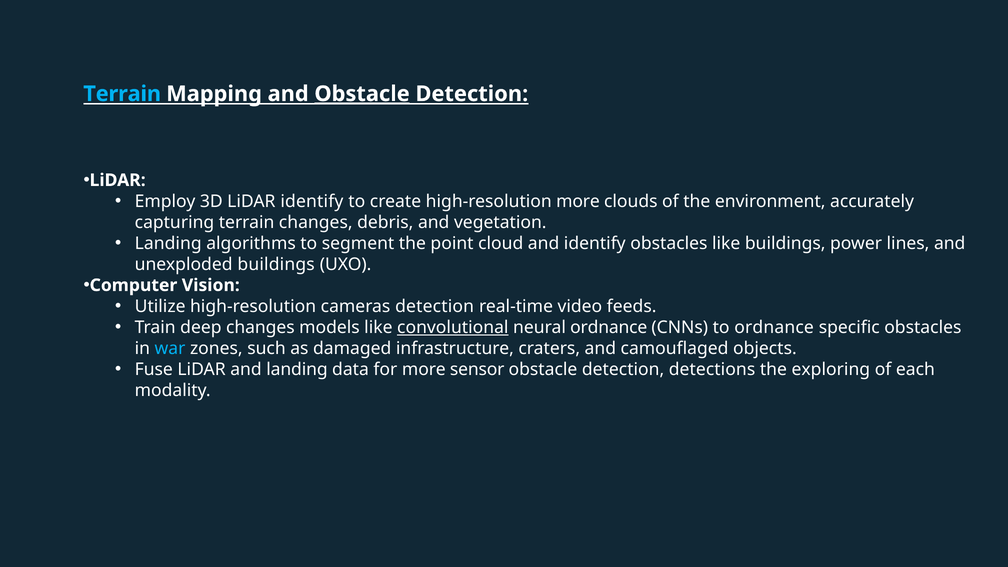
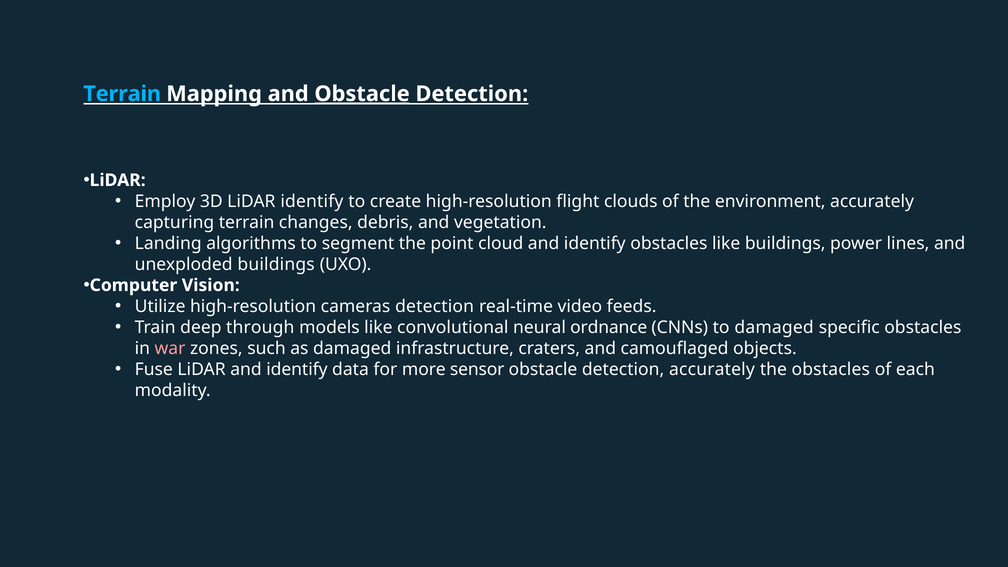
high-resolution more: more -> flight (578, 201)
deep changes: changes -> through (260, 327)
convolutional underline: present -> none (453, 327)
to ordnance: ordnance -> damaged (774, 327)
war colour: light blue -> pink (170, 348)
LiDAR and landing: landing -> identify (297, 369)
detection detections: detections -> accurately (712, 369)
the exploring: exploring -> obstacles (831, 369)
